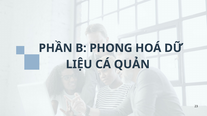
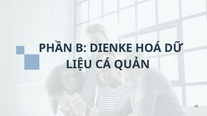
PHONG: PHONG -> DIENKE (111, 48)
